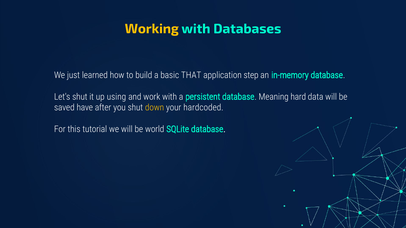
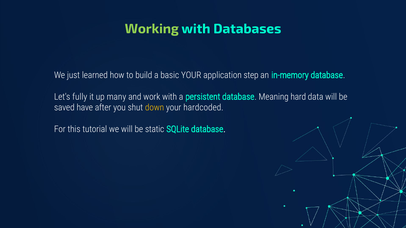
Working colour: yellow -> light green (152, 29)
basic THAT: THAT -> YOUR (191, 75)
Let's shut: shut -> fully (80, 97)
using: using -> many (116, 97)
world: world -> static (155, 129)
